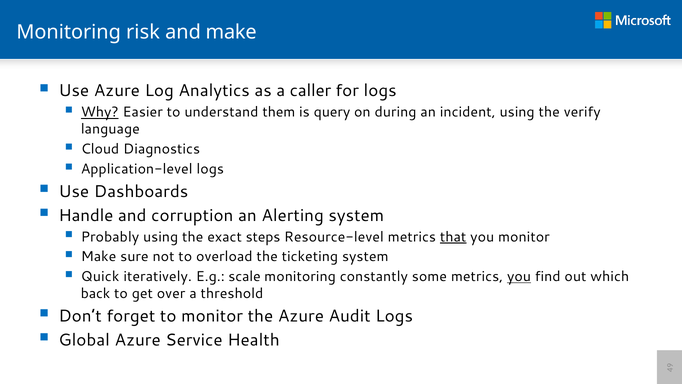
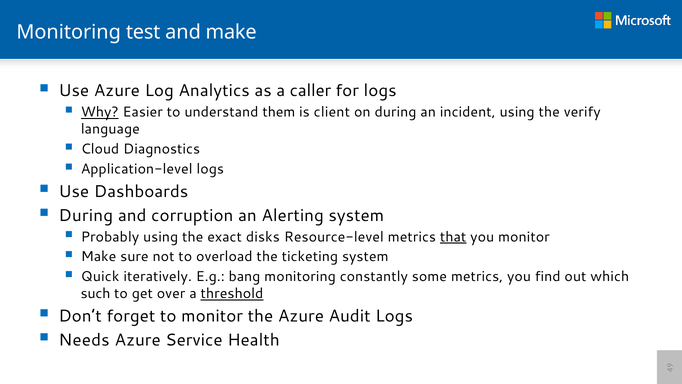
risk: risk -> test (143, 32)
query: query -> client (332, 112)
Handle: Handle -> During (86, 215)
steps: steps -> disks (263, 237)
scale: scale -> bang (244, 276)
you underline: present -> none (519, 276)
back: back -> such (96, 293)
threshold underline: none -> present (232, 293)
Global: Global -> Needs (84, 340)
